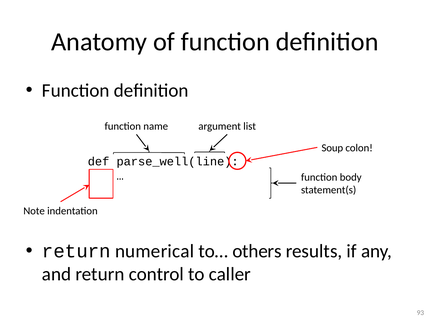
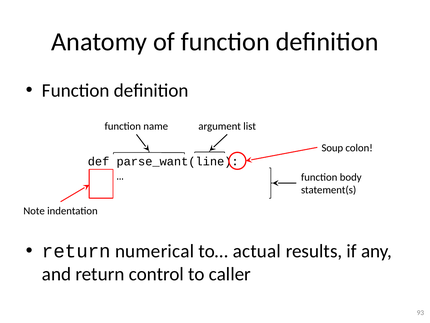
parse_well(line: parse_well(line -> parse_want(line (178, 161)
others: others -> actual (257, 251)
